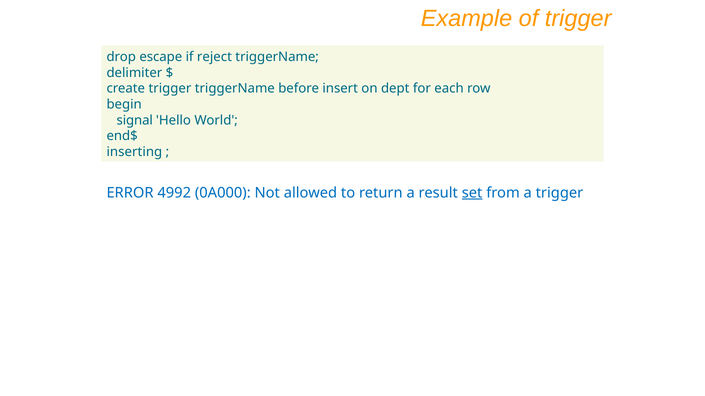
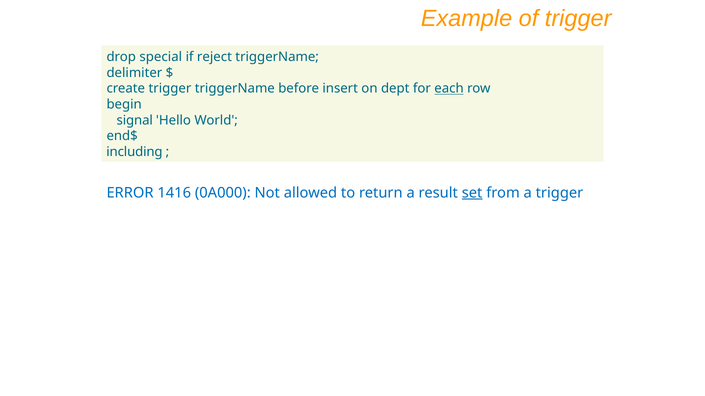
escape: escape -> special (161, 57)
each underline: none -> present (449, 89)
inserting: inserting -> including (134, 152)
4992: 4992 -> 1416 (174, 193)
